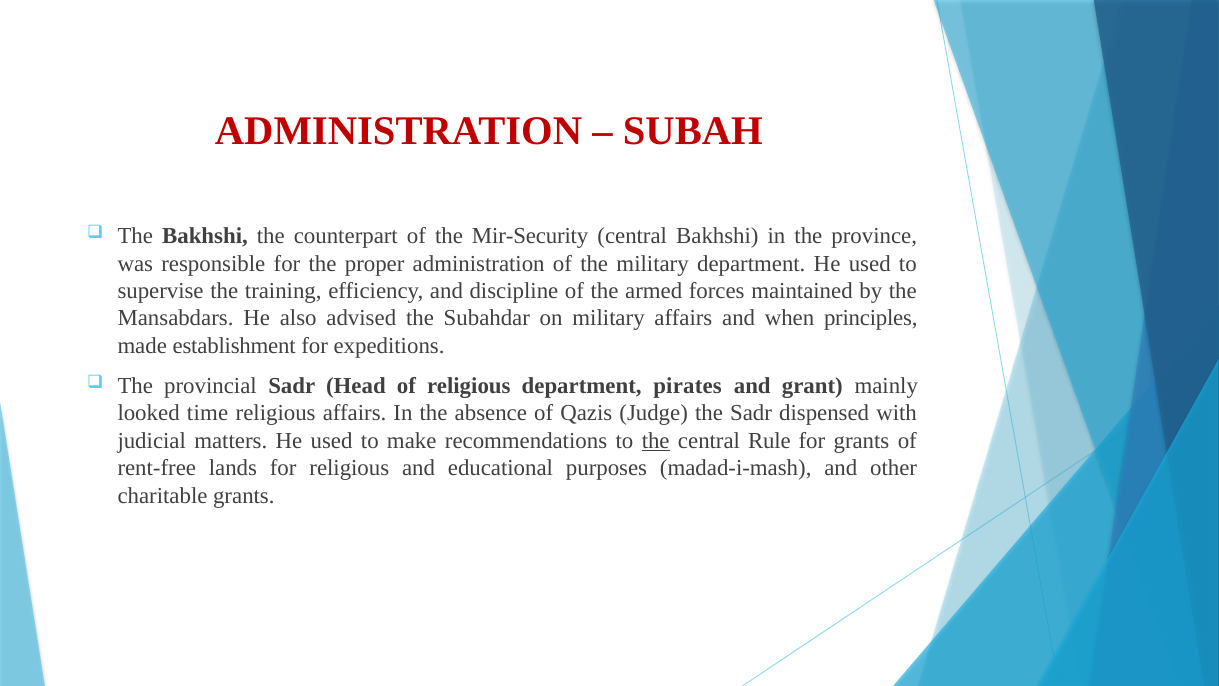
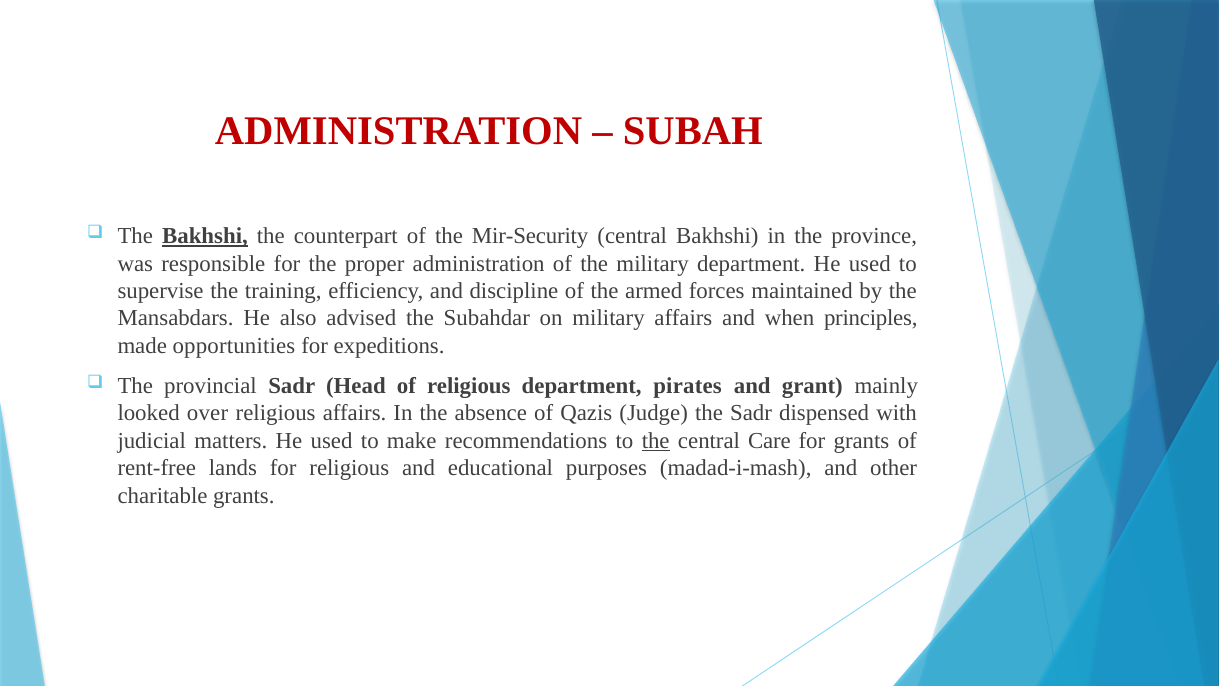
Bakhshi underline: none -> present (205, 236)
establishment: establishment -> opportunities (234, 346)
time: time -> over (208, 413)
Rule: Rule -> Care (769, 441)
